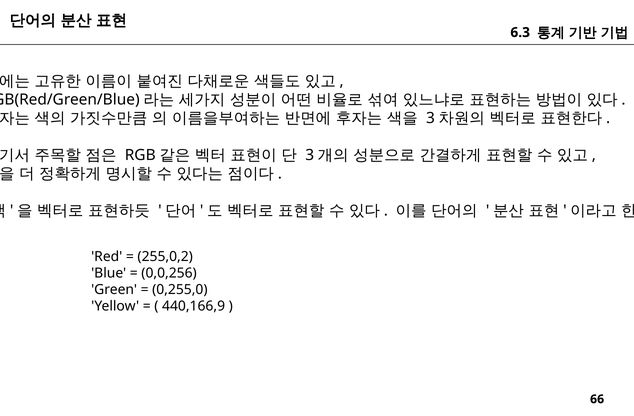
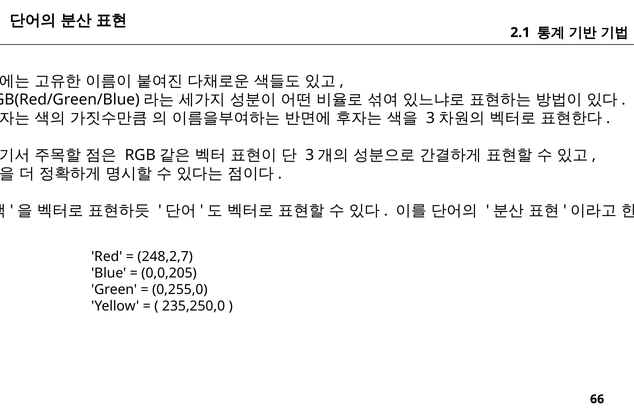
6.3: 6.3 -> 2.1 (520, 32)
255,0,2: 255,0,2 -> 248,2,7 (165, 257)
0,0,256: 0,0,256 -> 0,0,205 (169, 273)
440,166,9: 440,166,9 -> 235,250,0 (194, 307)
